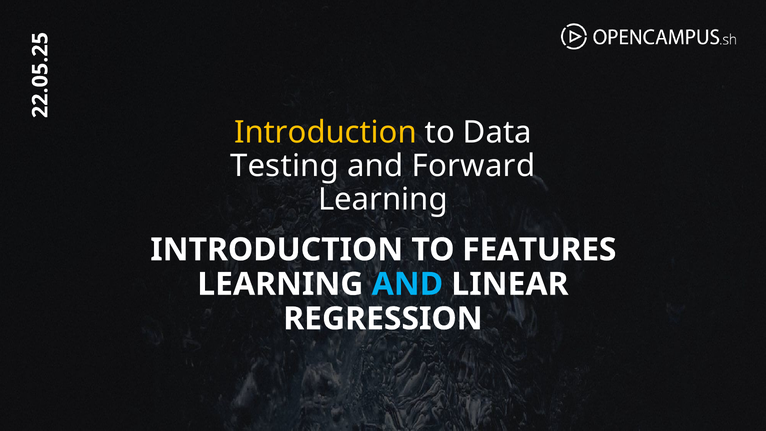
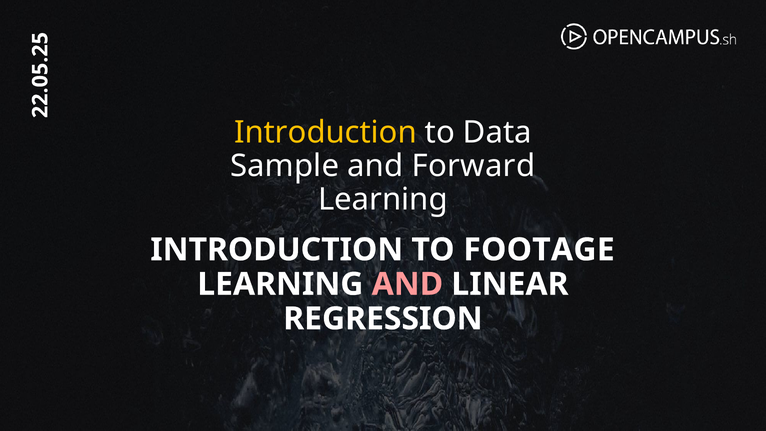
Testing: Testing -> Sample (285, 166)
FEATURES: FEATURES -> FOOTAGE (539, 250)
AND colour: light blue -> pink (407, 284)
